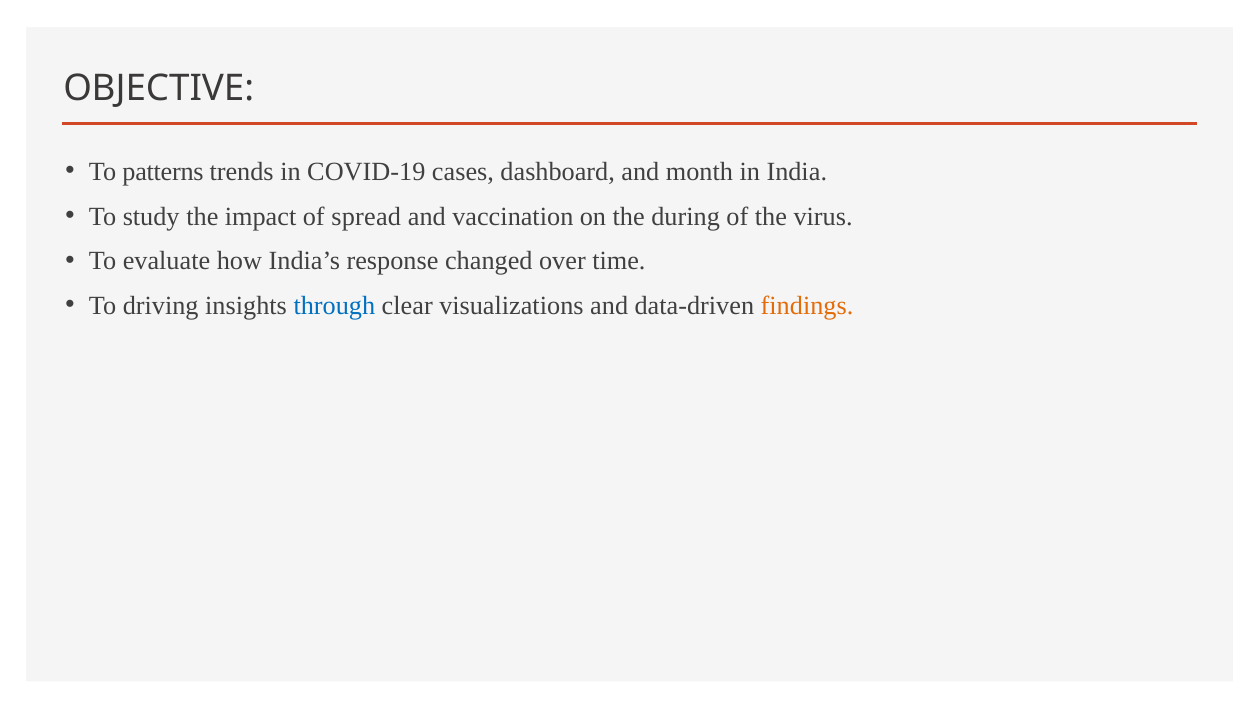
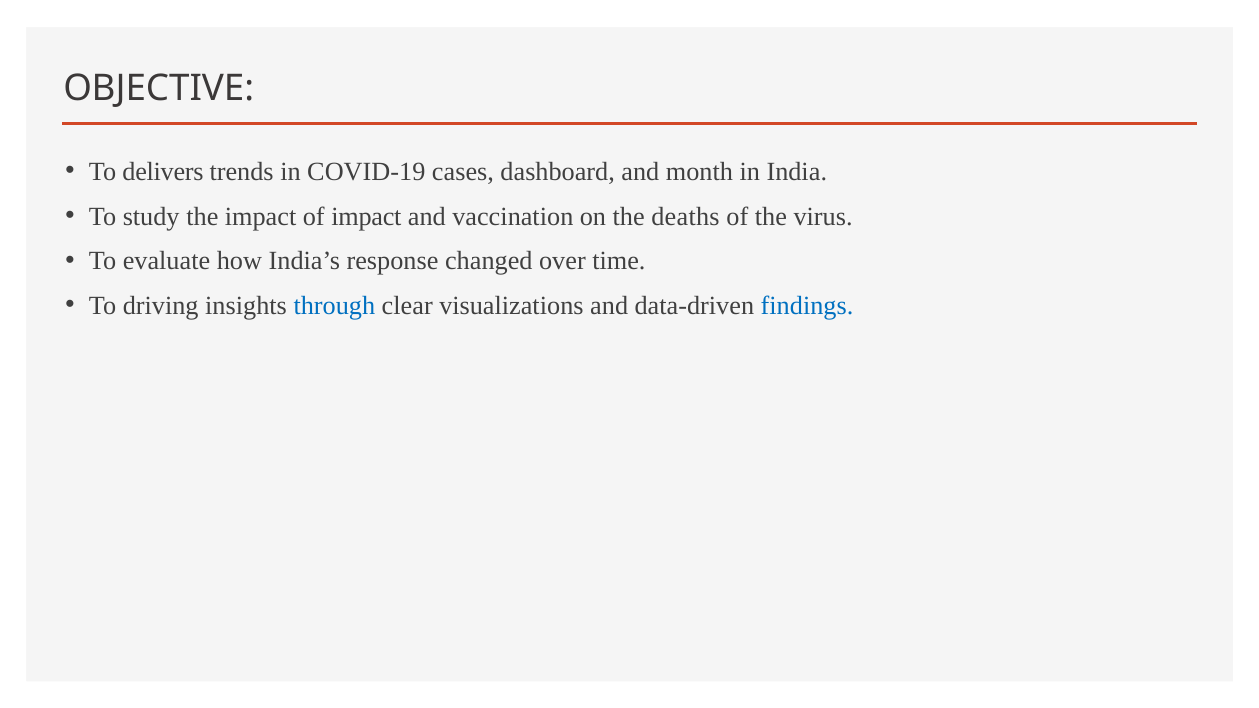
patterns: patterns -> delivers (163, 172)
of spread: spread -> impact (366, 216)
during: during -> deaths (685, 216)
findings colour: orange -> blue (807, 306)
